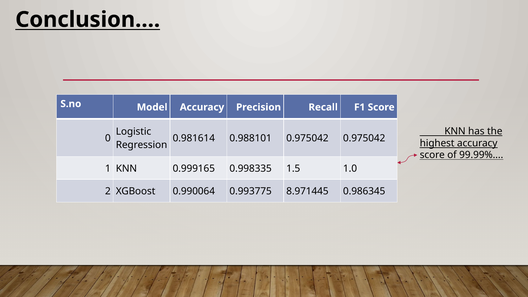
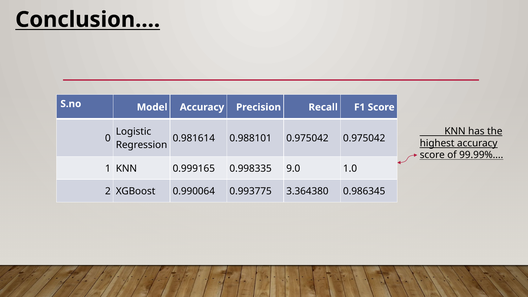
1.5: 1.5 -> 9.0 (293, 168)
8.971445: 8.971445 -> 3.364380 (307, 191)
